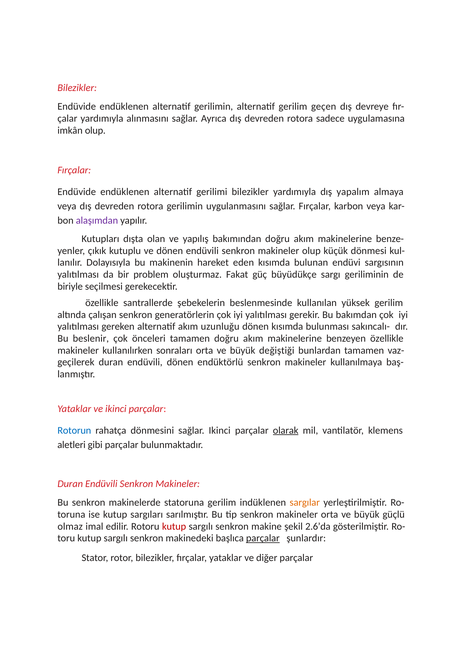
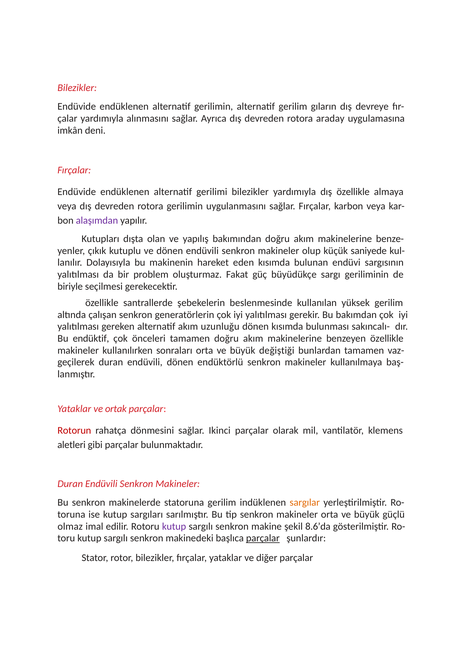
geçen: geçen -> gıların (324, 107)
sadece: sadece -> araday (330, 119)
imkân olup: olup -> deni (95, 130)
dış yapalım: yapalım -> özellikle (353, 192)
dönmesi: dönmesi -> saniyede (369, 251)
beslenir: beslenir -> endüktif (91, 339)
ve ikinci: ikinci -> ortak (116, 409)
Rotorun colour: blue -> red (74, 431)
olarak underline: present -> none (286, 431)
kutup colour: red -> purple (174, 527)
2.6’da: 2.6’da -> 8.6’da (318, 527)
